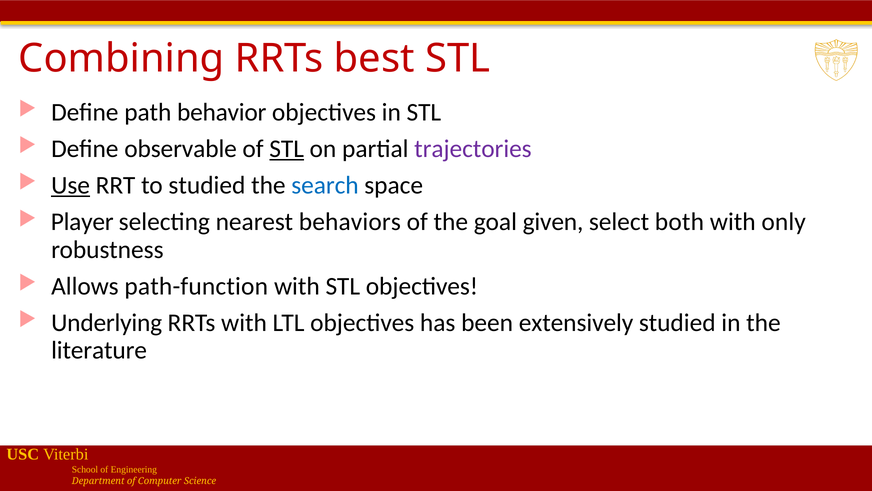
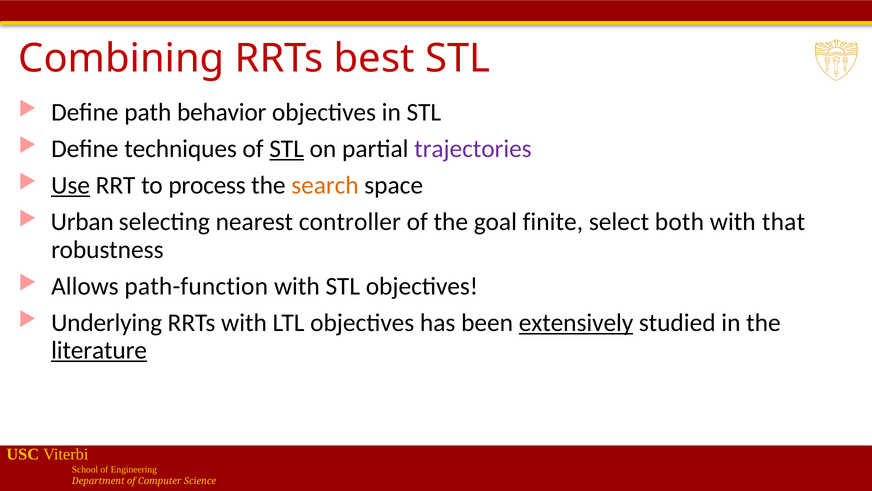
observable: observable -> techniques (181, 149)
to studied: studied -> process (207, 185)
search colour: blue -> orange (325, 185)
Player: Player -> Urban (82, 222)
behaviors: behaviors -> controller (350, 222)
given: given -> finite (553, 222)
only: only -> that (784, 222)
extensively underline: none -> present (576, 322)
literature underline: none -> present (99, 350)
